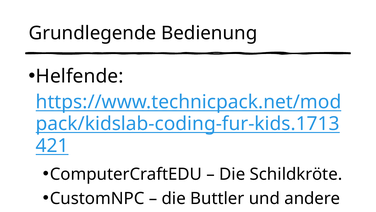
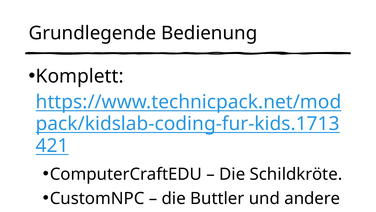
Helfende: Helfende -> Komplett (80, 76)
